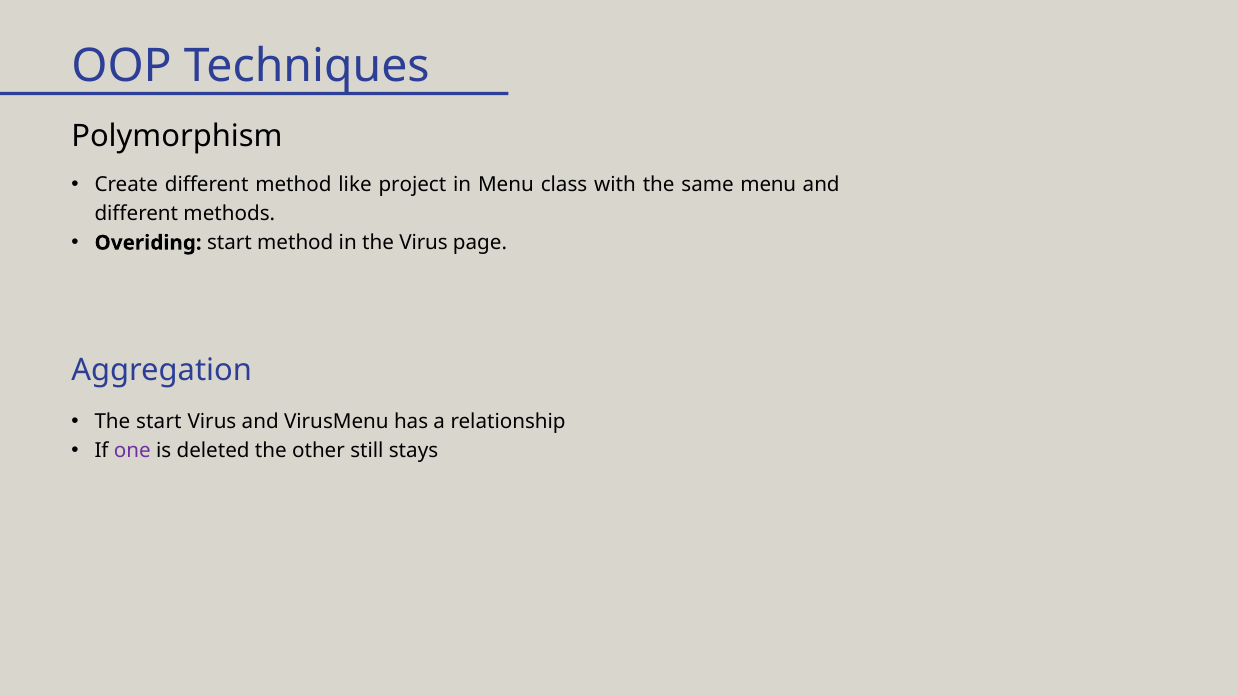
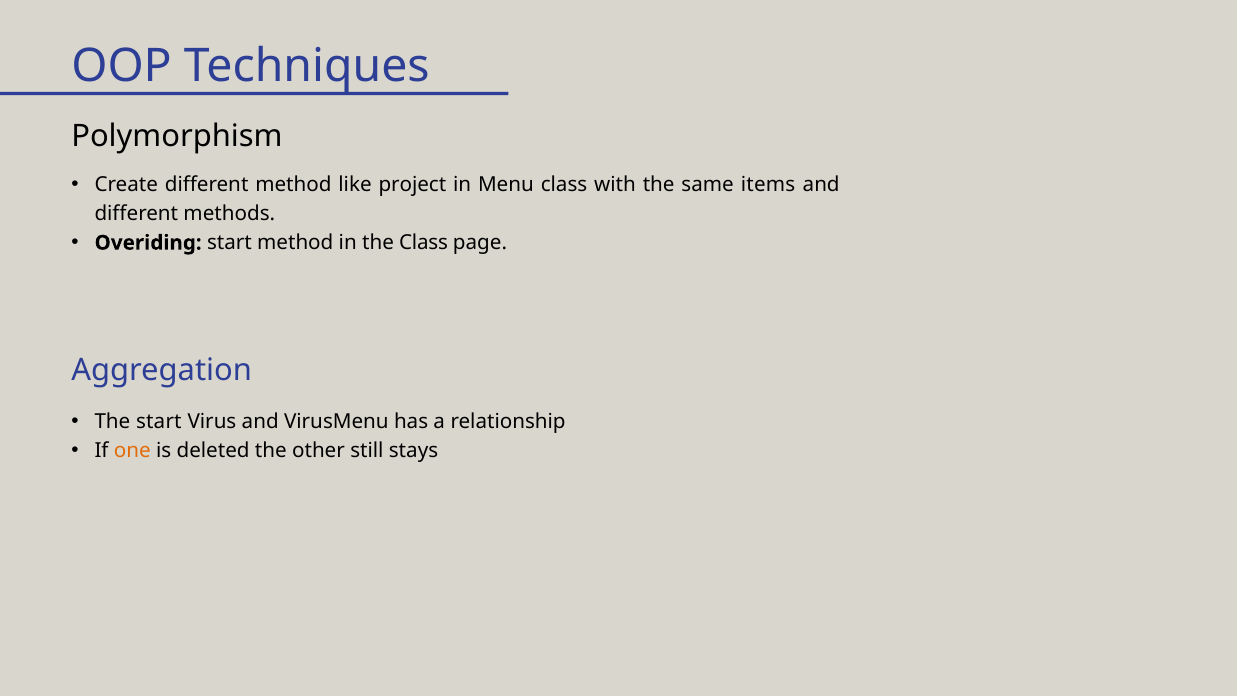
same menu: menu -> items (768, 185)
the Virus: Virus -> Class (424, 243)
one colour: purple -> orange (132, 450)
